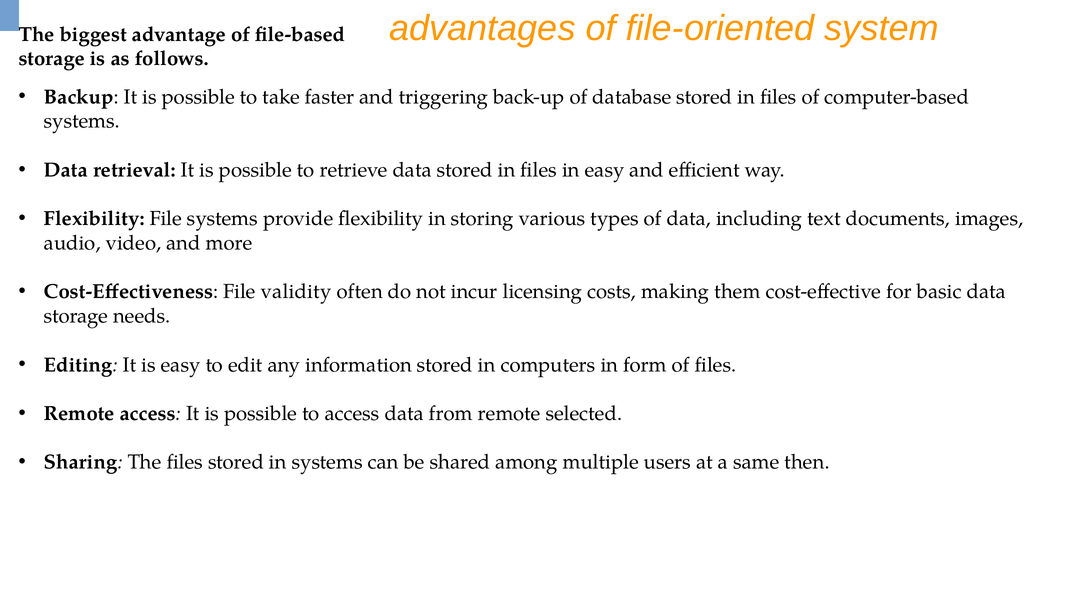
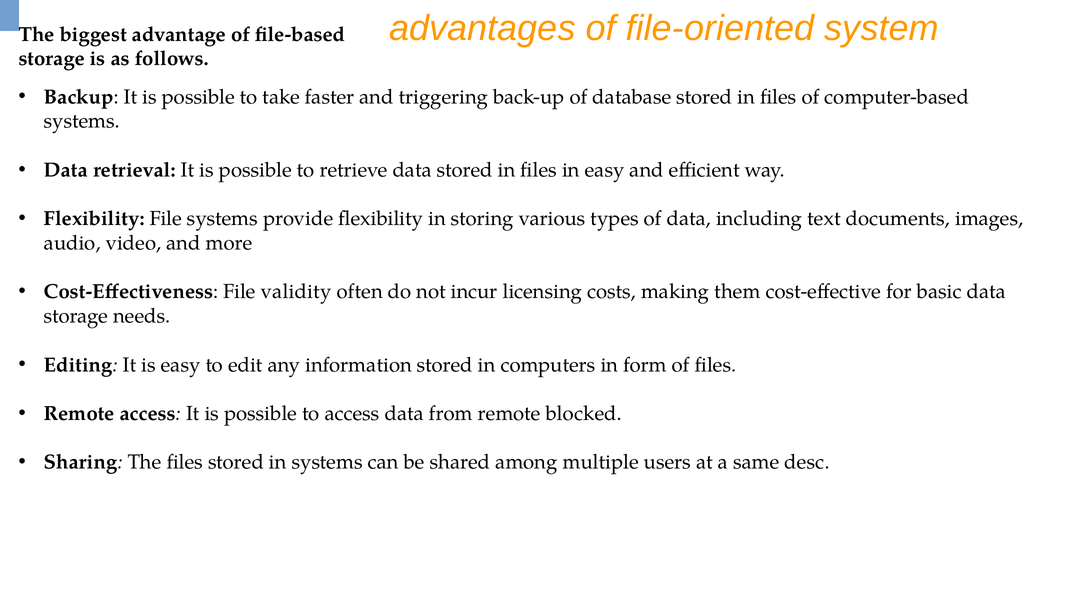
selected: selected -> blocked (584, 413)
then: then -> desc (807, 462)
